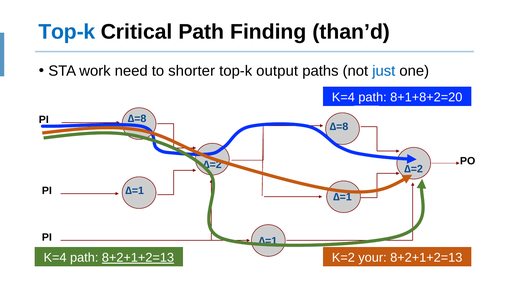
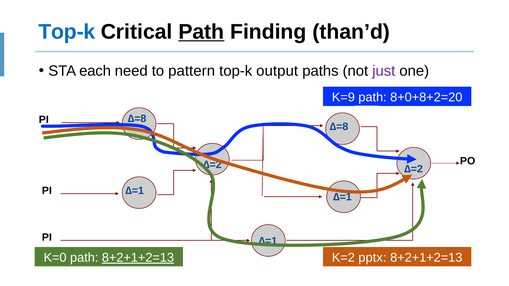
Path underline: none -> present (201, 32)
work: work -> each (95, 71)
shorter: shorter -> pattern (192, 71)
just colour: blue -> purple (384, 71)
K=4: K=4 -> K=9 (343, 97)
8+1+8+2=20: 8+1+8+2=20 -> 8+0+8+2=20 (426, 97)
K=4: K=4 -> K=0 (55, 258)
your: your -> pptx (372, 258)
